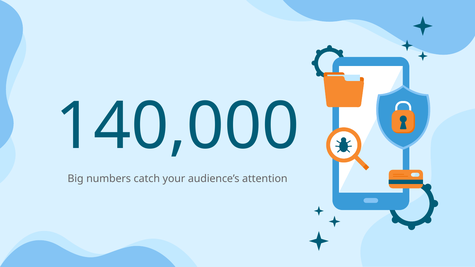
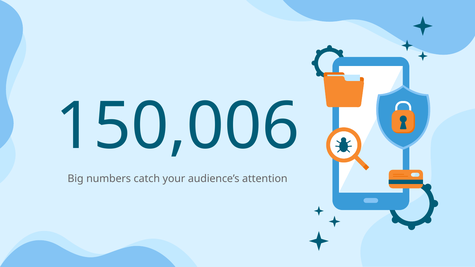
140,000: 140,000 -> 150,006 (178, 127)
